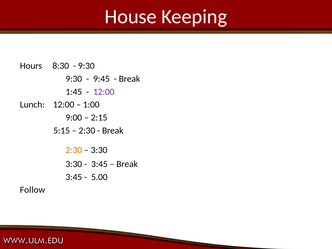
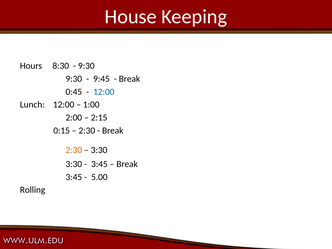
1:45: 1:45 -> 0:45 (74, 92)
12:00 colour: purple -> blue (104, 92)
9:00: 9:00 -> 2:00 (74, 118)
5:15: 5:15 -> 0:15 (62, 131)
Follow: Follow -> Rolling (33, 190)
